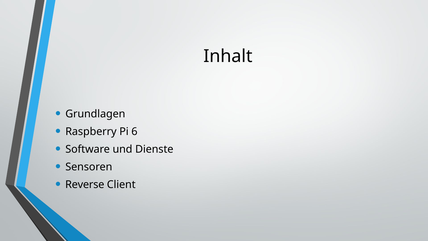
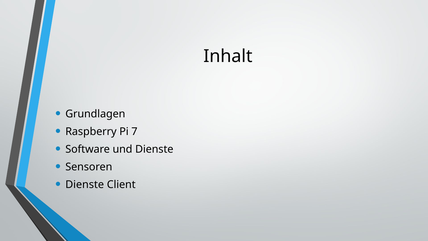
6: 6 -> 7 (134, 132)
Reverse: Reverse -> Dienste (85, 185)
